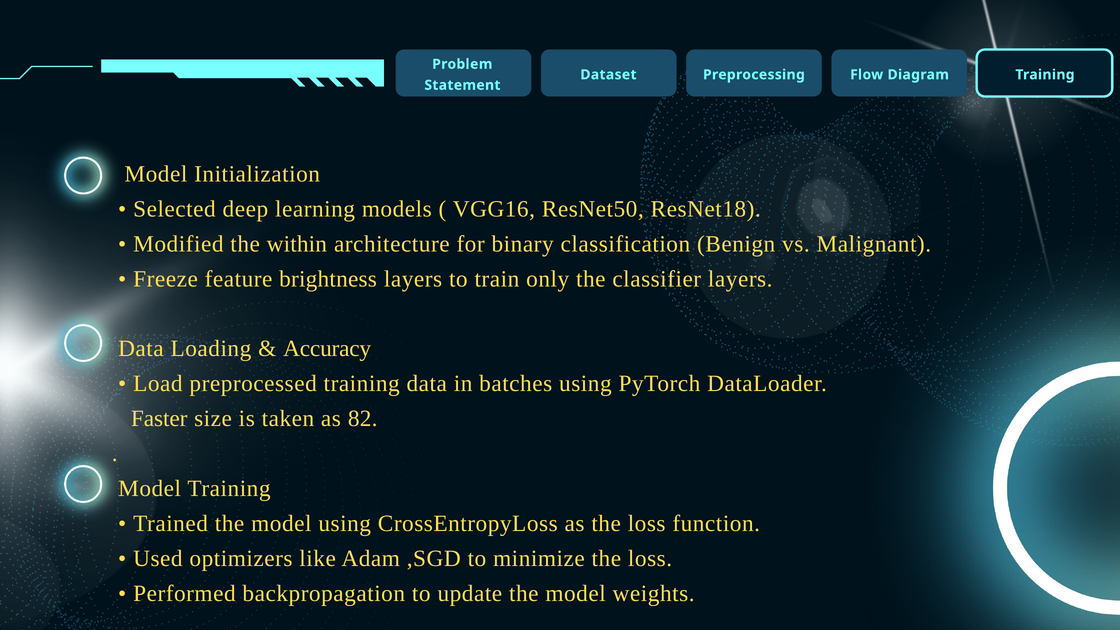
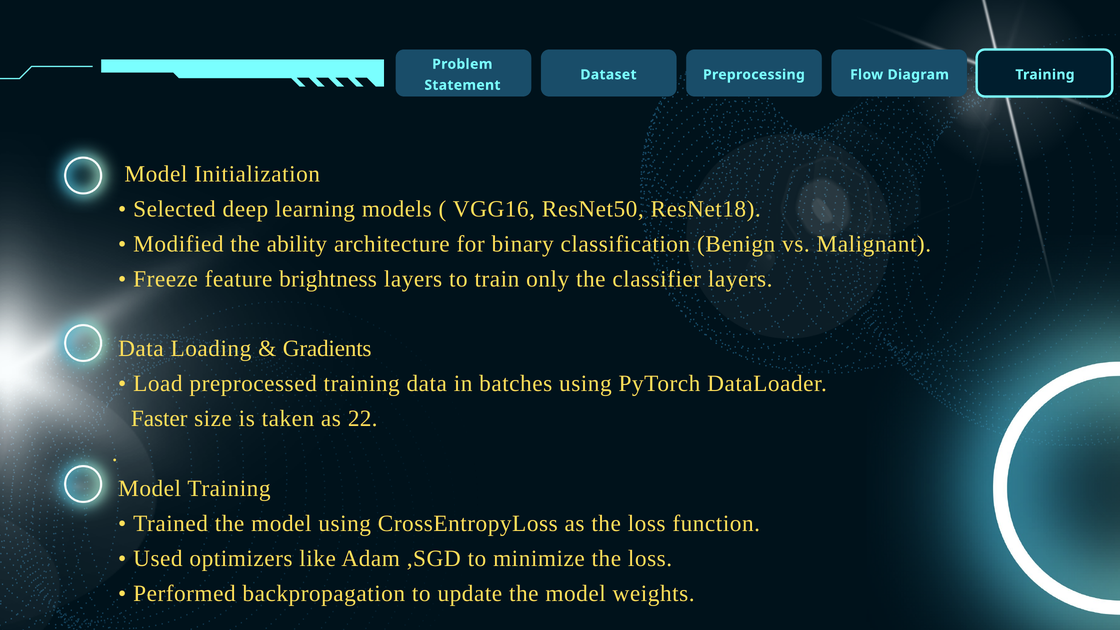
within: within -> ability (297, 244)
Accuracy: Accuracy -> Gradients (327, 349)
82: 82 -> 22 (363, 419)
